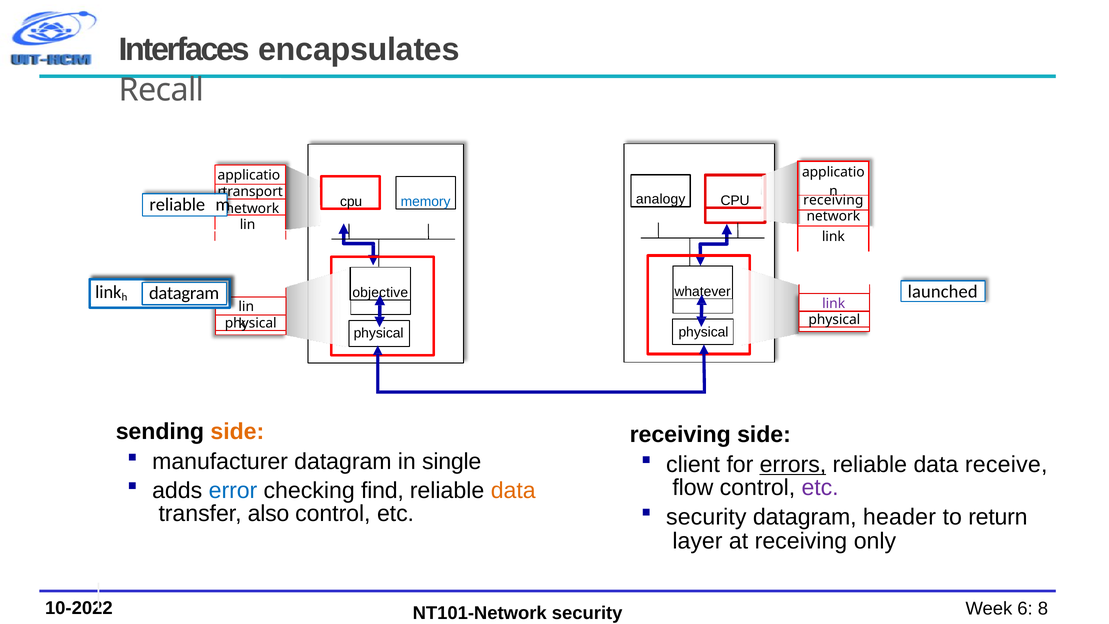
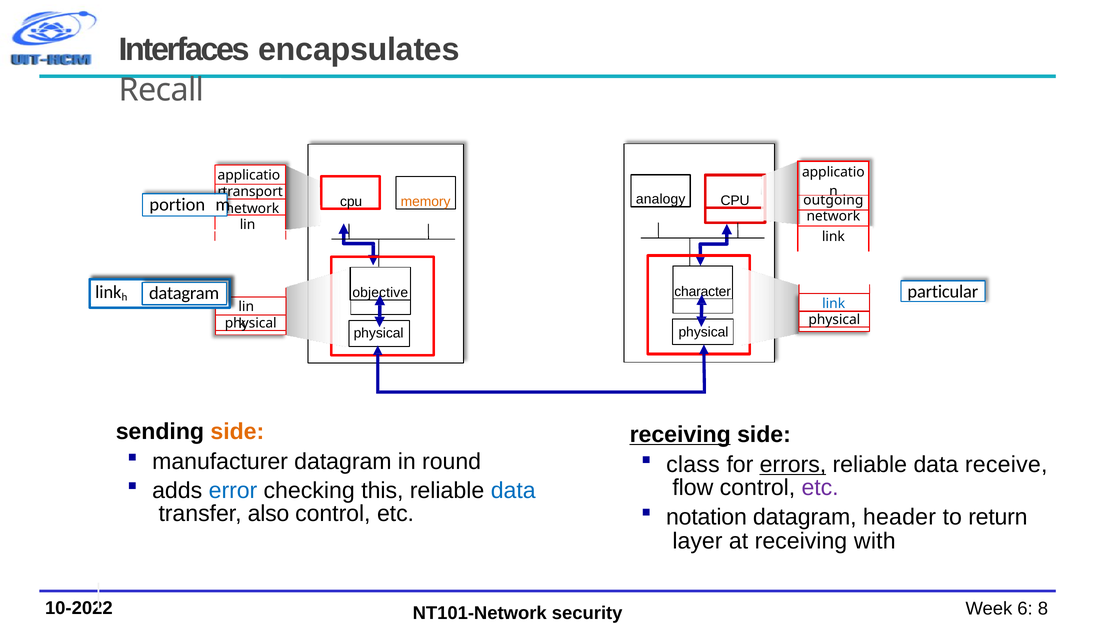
memory colour: blue -> orange (426, 202)
receiving: receiving -> outgoing (833, 200)
reliable: reliable -> portion (177, 205)
launched: launched -> particular (943, 292)
whatever: whatever -> character (703, 291)
link colour: purple -> blue (834, 303)
receiving underline: none -> present (680, 434)
single: single -> round (452, 461)
client: client -> class (693, 464)
find: find -> this (382, 490)
data colour: orange -> blue (513, 490)
security: security -> notation (706, 517)
only: only -> with (875, 541)
